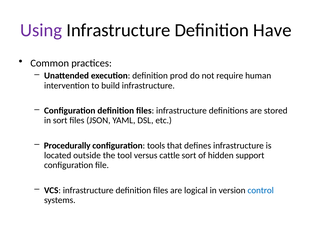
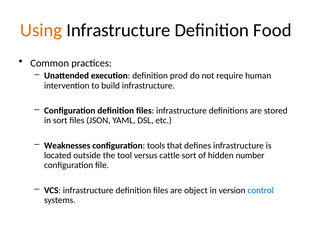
Using colour: purple -> orange (41, 30)
Have: Have -> Food (272, 30)
Procedurally: Procedurally -> Weaknesses (67, 146)
support: support -> number (250, 155)
logical: logical -> object (196, 190)
